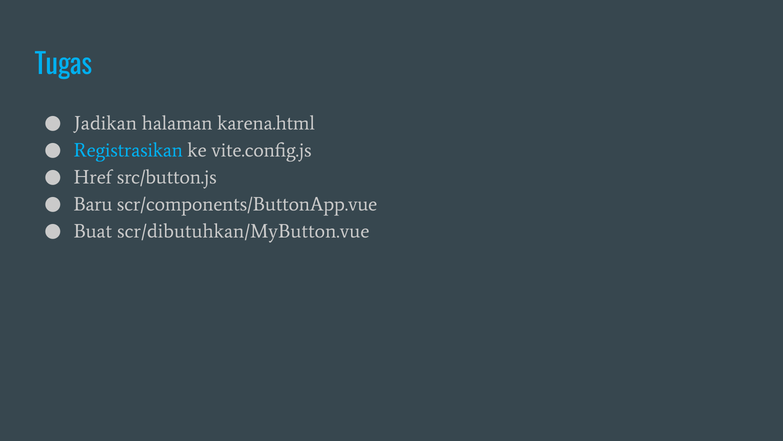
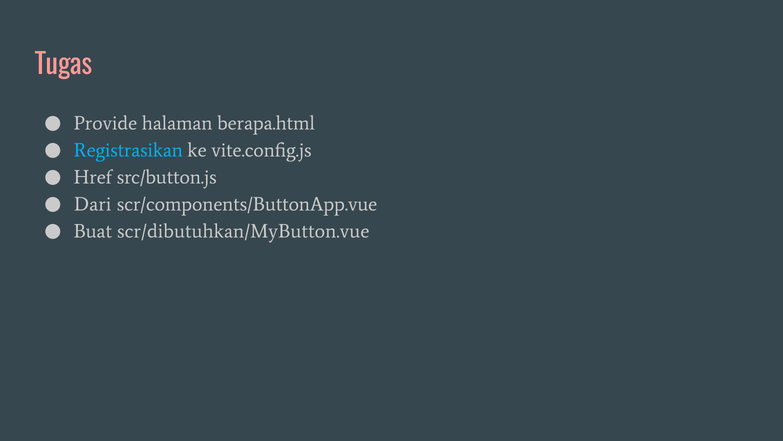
Tugas colour: light blue -> pink (63, 65)
Jadikan: Jadikan -> Provide (105, 123)
karena.html: karena.html -> berapa.html (266, 123)
Baru: Baru -> Dari (93, 204)
